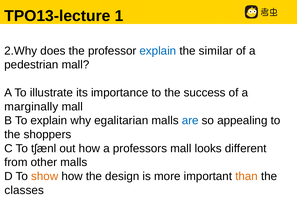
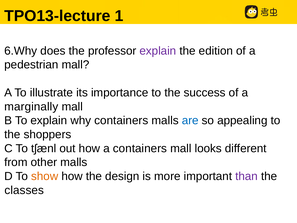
2.Why: 2.Why -> 6.Why (21, 51)
explain colour: blue -> purple (158, 51)
similar: similar -> edition (216, 51)
why egalitarian: egalitarian -> containers (121, 120)
a professors: professors -> containers (140, 148)
than colour: orange -> purple (247, 176)
